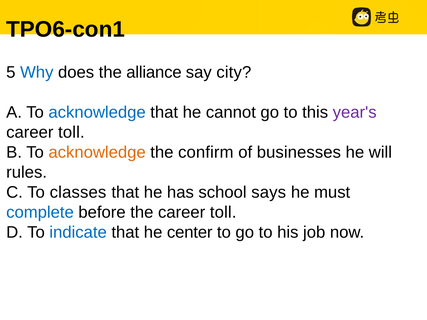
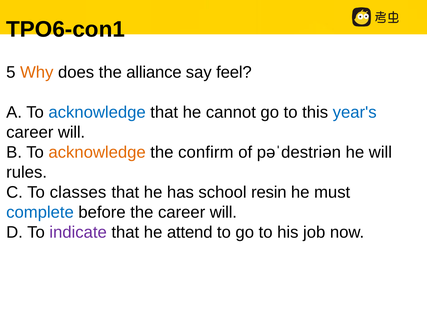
Why colour: blue -> orange (37, 72)
city: city -> feel (234, 72)
year's colour: purple -> blue (355, 112)
toll: toll -> will (72, 132)
businesses: businesses -> pəˈdestriən (299, 152)
says: says -> resin (269, 192)
the career toll: toll -> will (223, 212)
indicate colour: blue -> purple (78, 232)
center: center -> attend (190, 232)
